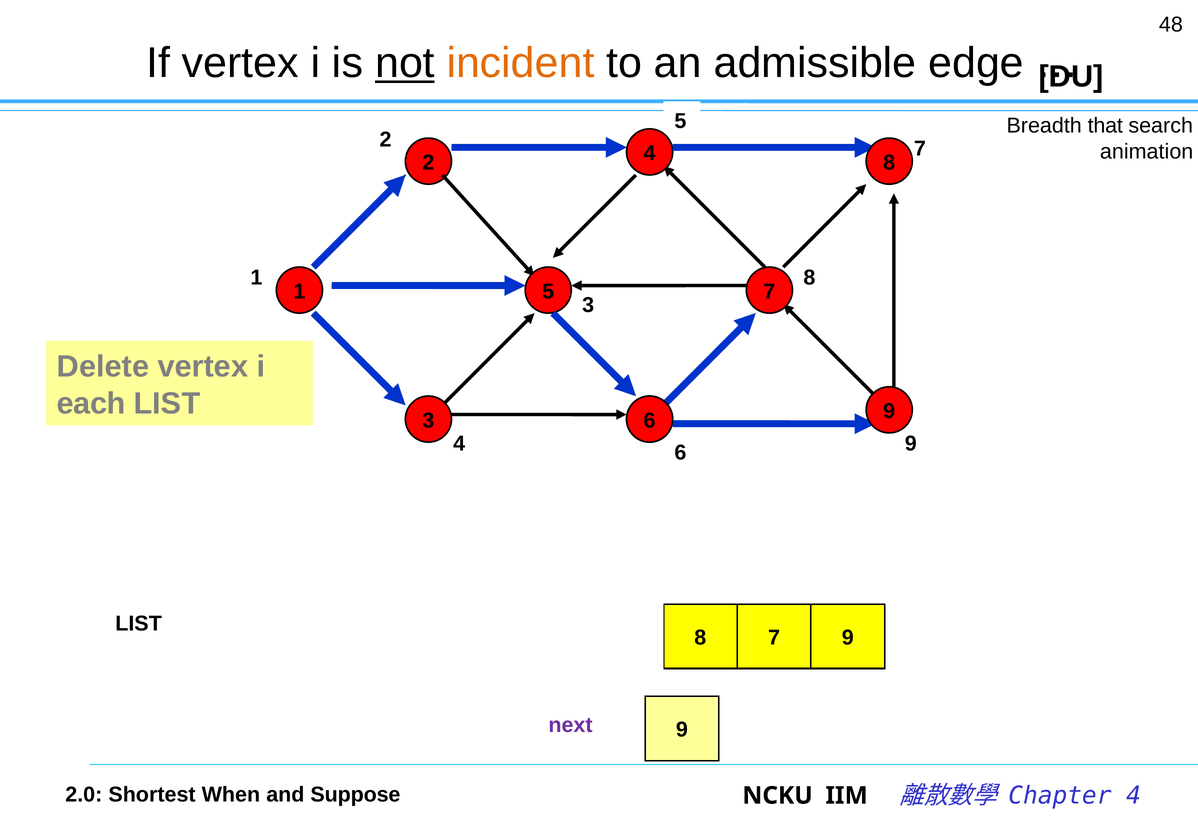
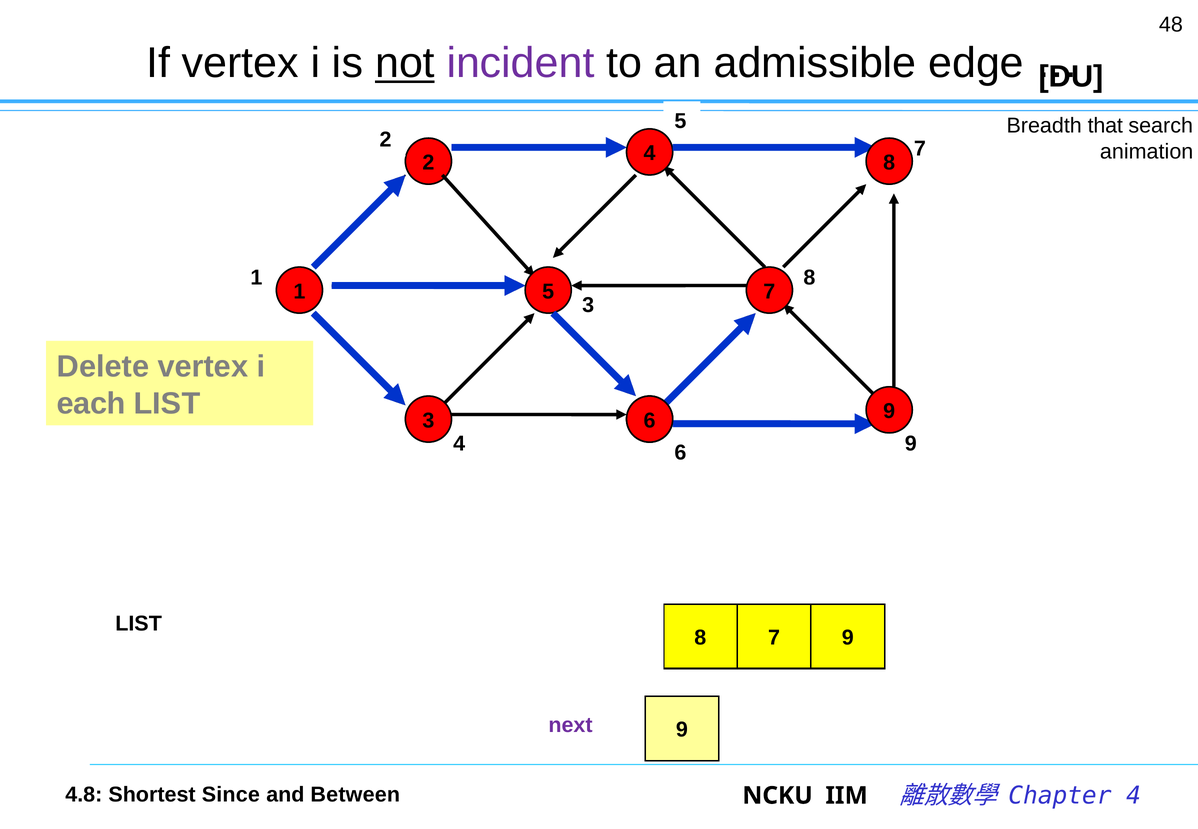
incident colour: orange -> purple (521, 63)
2.0: 2.0 -> 4.8 (84, 795)
When: When -> Since (231, 795)
Suppose: Suppose -> Between (355, 795)
